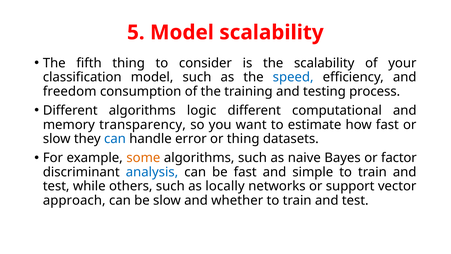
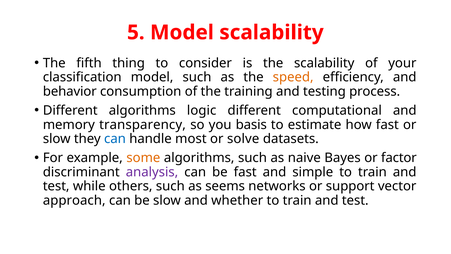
speed colour: blue -> orange (293, 77)
freedom: freedom -> behavior (70, 91)
want: want -> basis (251, 125)
error: error -> most (191, 139)
or thing: thing -> solve (243, 139)
analysis colour: blue -> purple (152, 172)
locally: locally -> seems (225, 186)
